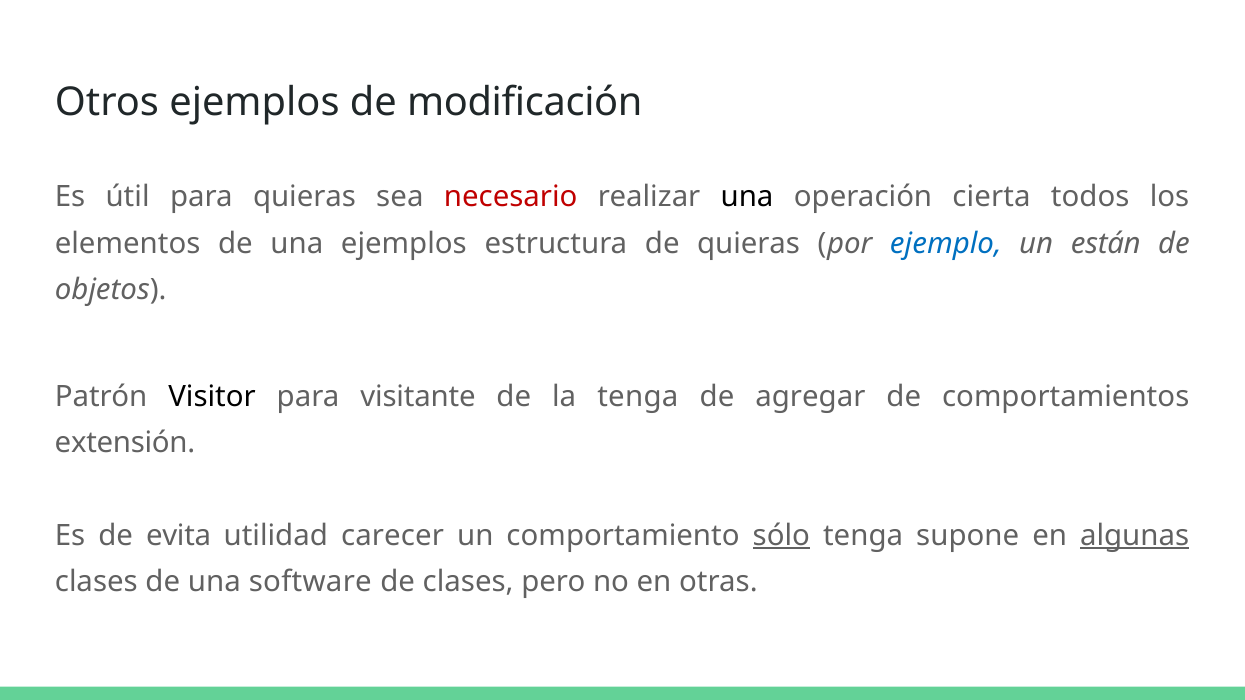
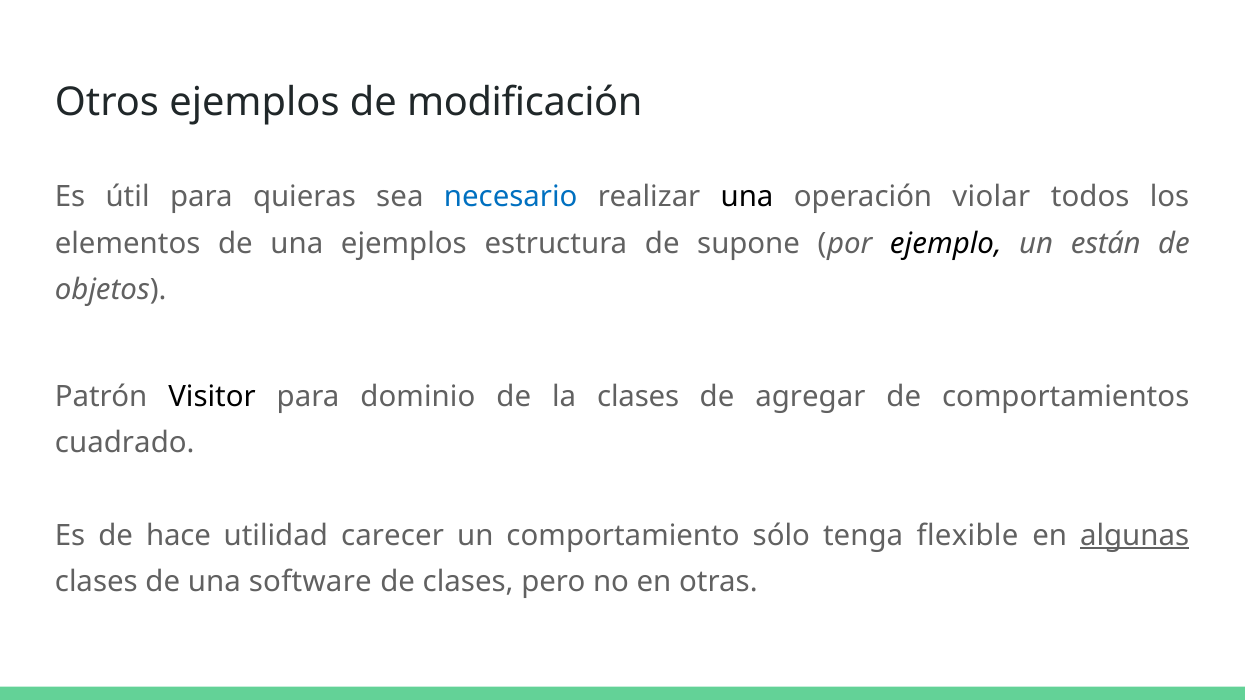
necesario colour: red -> blue (511, 197)
cierta: cierta -> violar (991, 197)
de quieras: quieras -> supone (749, 243)
ejemplo colour: blue -> black (946, 243)
visitante: visitante -> dominio (418, 397)
la tenga: tenga -> clases (638, 397)
extensión: extensión -> cuadrado (125, 443)
evita: evita -> hace (179, 536)
sólo underline: present -> none (781, 536)
supone: supone -> flexible (968, 536)
